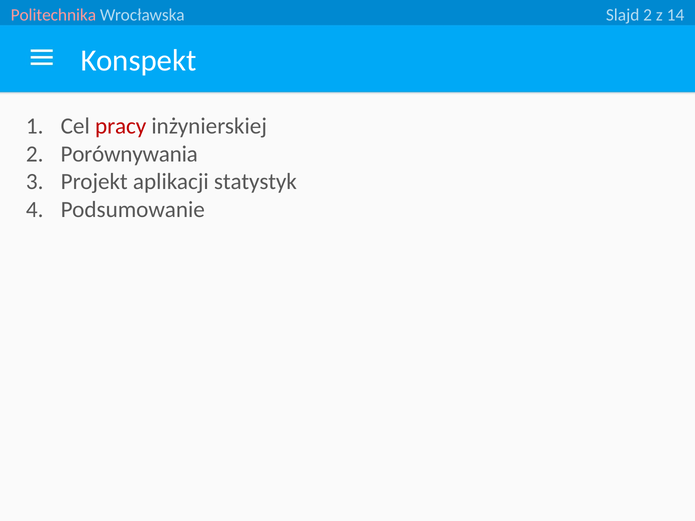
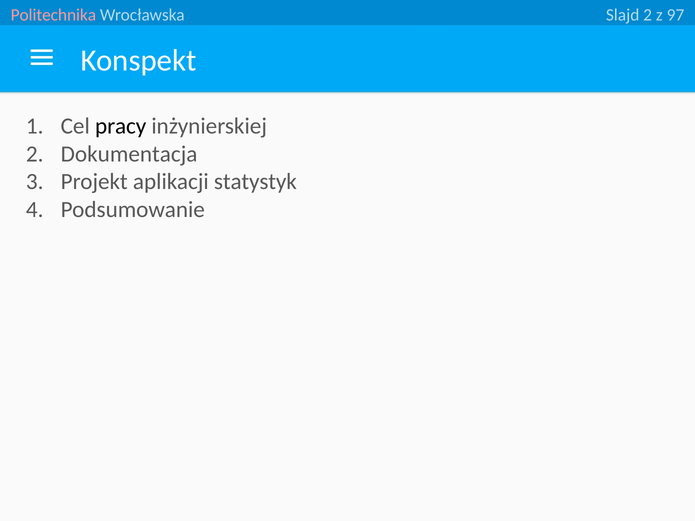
14: 14 -> 97 (676, 15)
pracy colour: red -> black (121, 126)
Porównywania: Porównywania -> Dokumentacja (129, 154)
